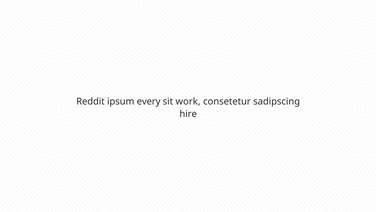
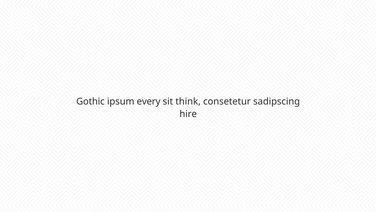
Reddit: Reddit -> Gothic (90, 101)
work: work -> think (188, 101)
